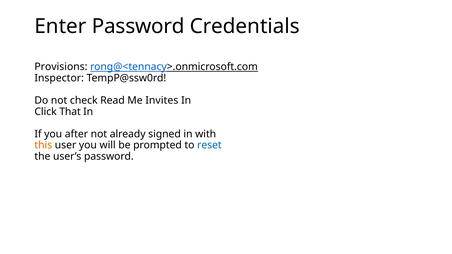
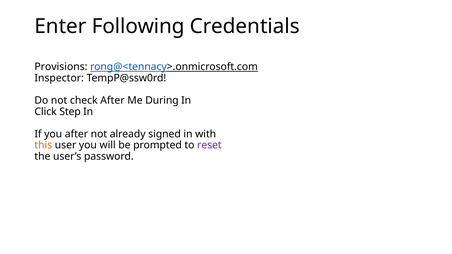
Enter Password: Password -> Following (138, 26)
check Read: Read -> After (112, 101)
Invites: Invites -> During (162, 101)
That: That -> Step (70, 112)
reset colour: blue -> purple (209, 145)
